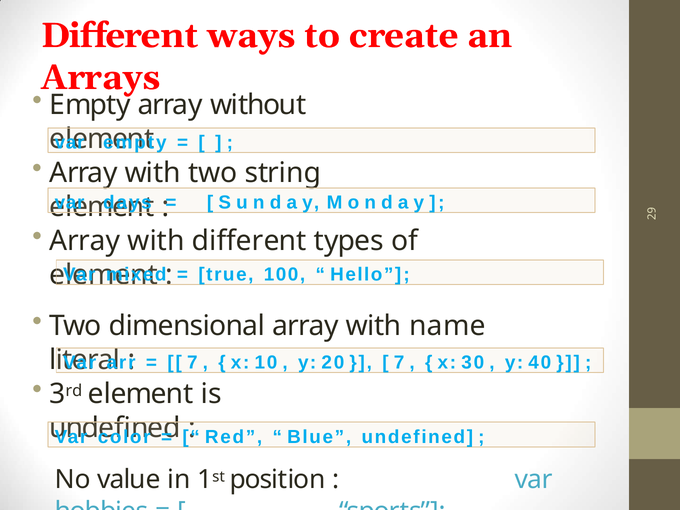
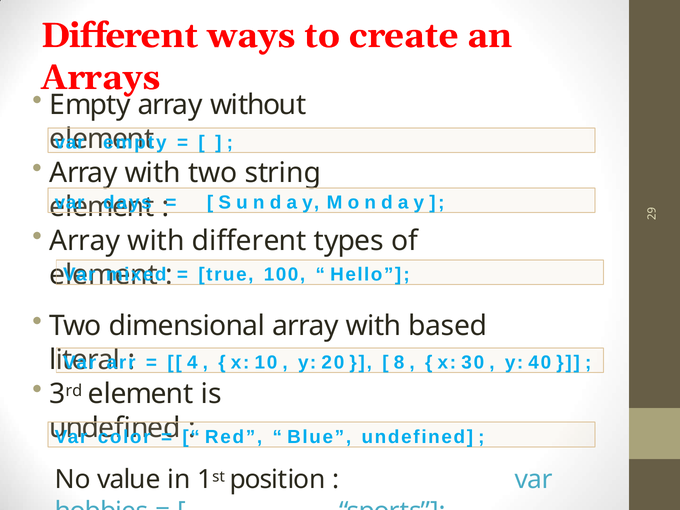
name: name -> based (448, 326)
7: 7 -> 4 (192, 363)
7: 7 -> 8 (399, 363)
